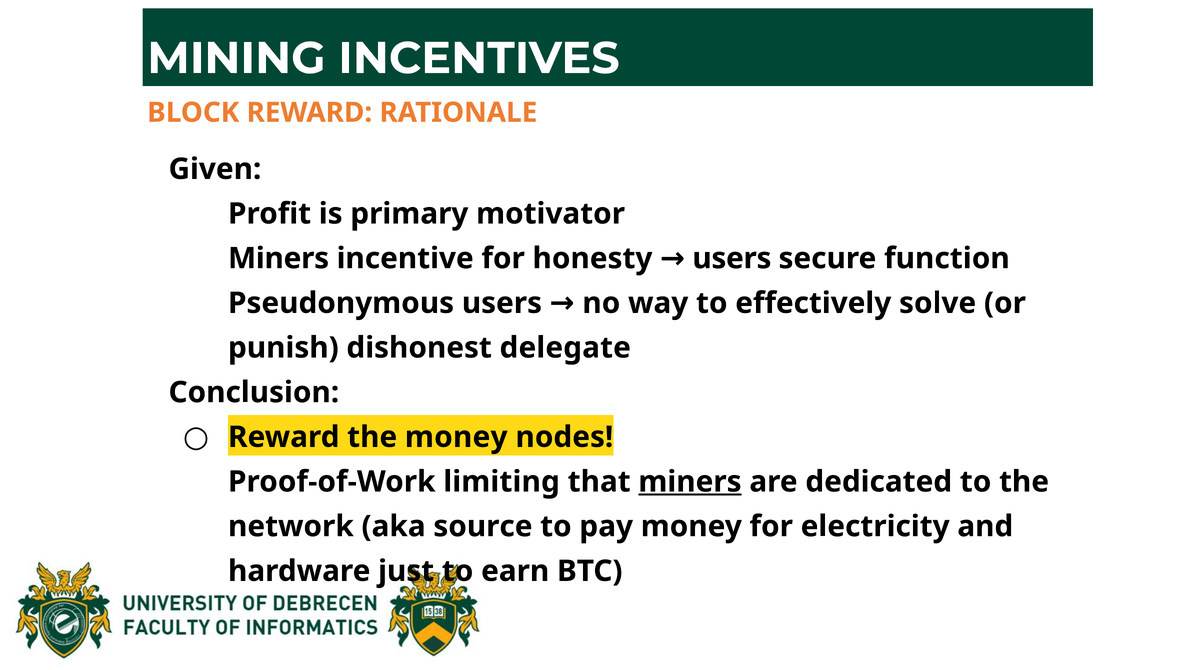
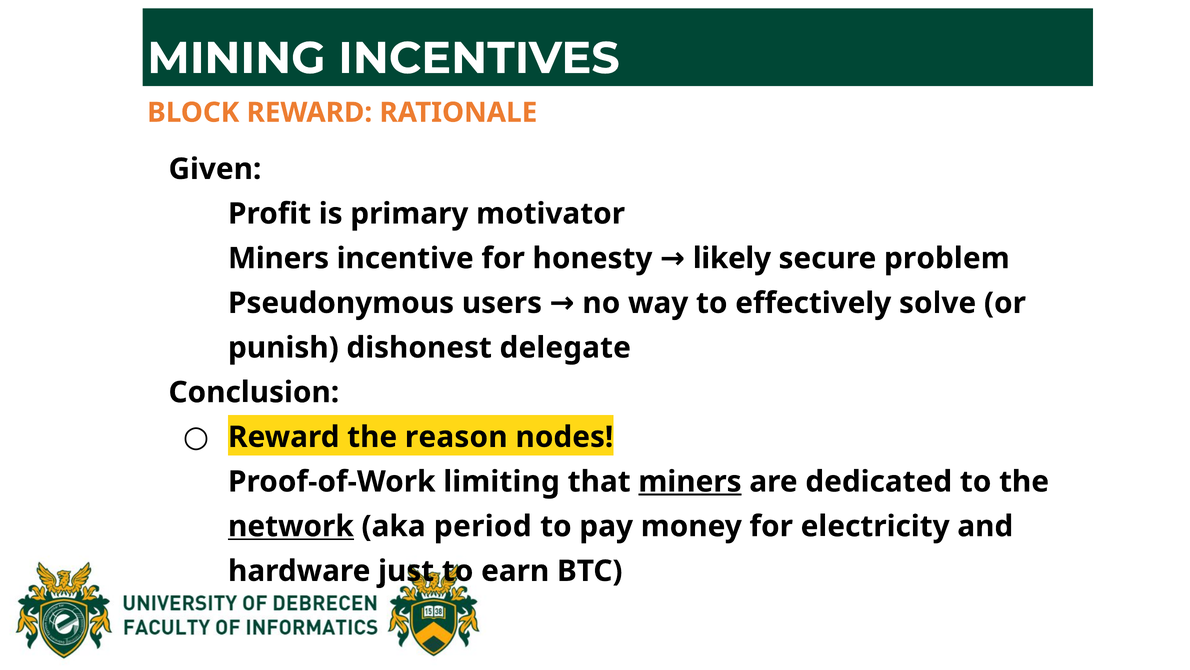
honesty users: users -> likely (732, 258)
function: function -> problem (947, 258)
the money: money -> reason (456, 437)
network underline: none -> present (291, 526)
source: source -> period (483, 526)
